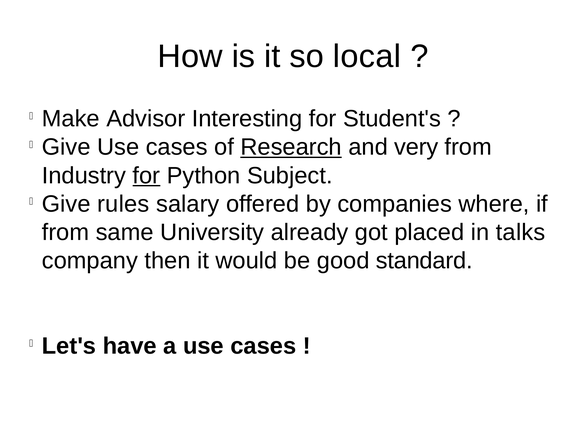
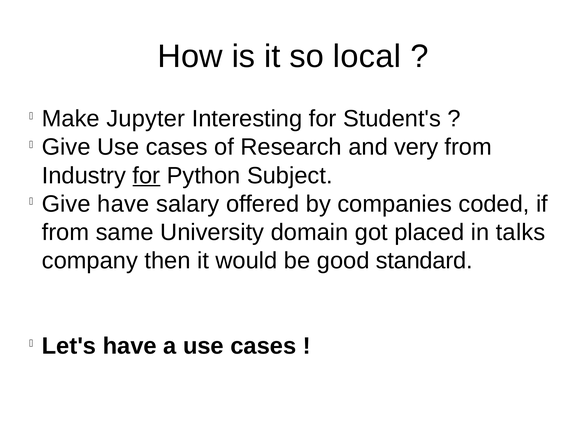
Advisor: Advisor -> Jupyter (146, 119)
Research underline: present -> none (291, 147)
Give rules: rules -> have (123, 204)
where: where -> coded (494, 204)
already: already -> domain (310, 232)
